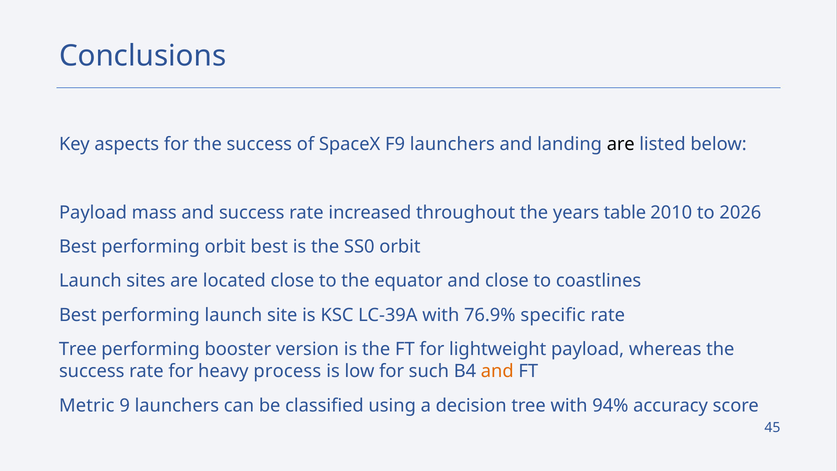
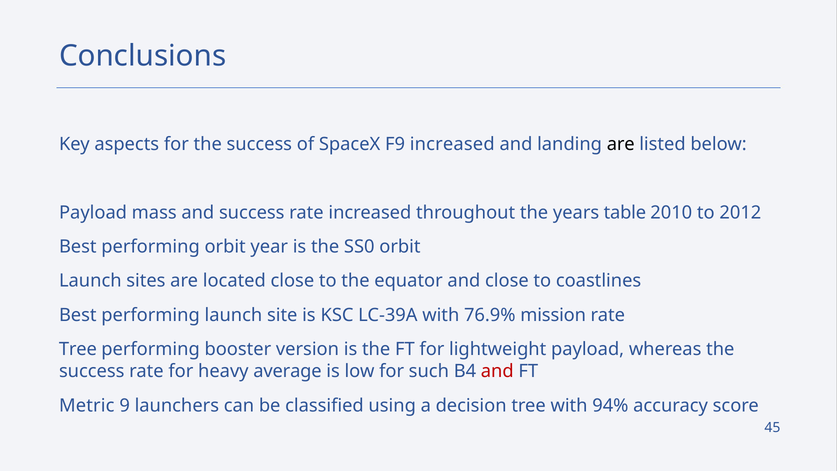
F9 launchers: launchers -> increased (452, 144)
2026: 2026 -> 2012 (740, 212)
orbit best: best -> year (269, 247)
specific: specific -> mission (553, 315)
process: process -> average (288, 371)
and colour: orange -> red (497, 371)
